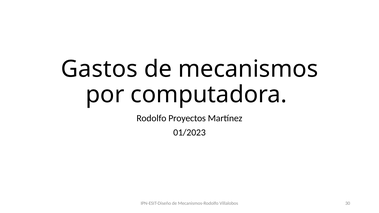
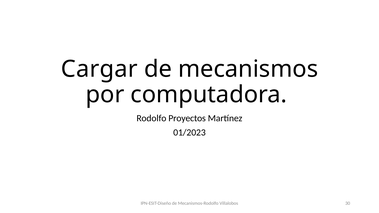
Gastos: Gastos -> Cargar (99, 69)
